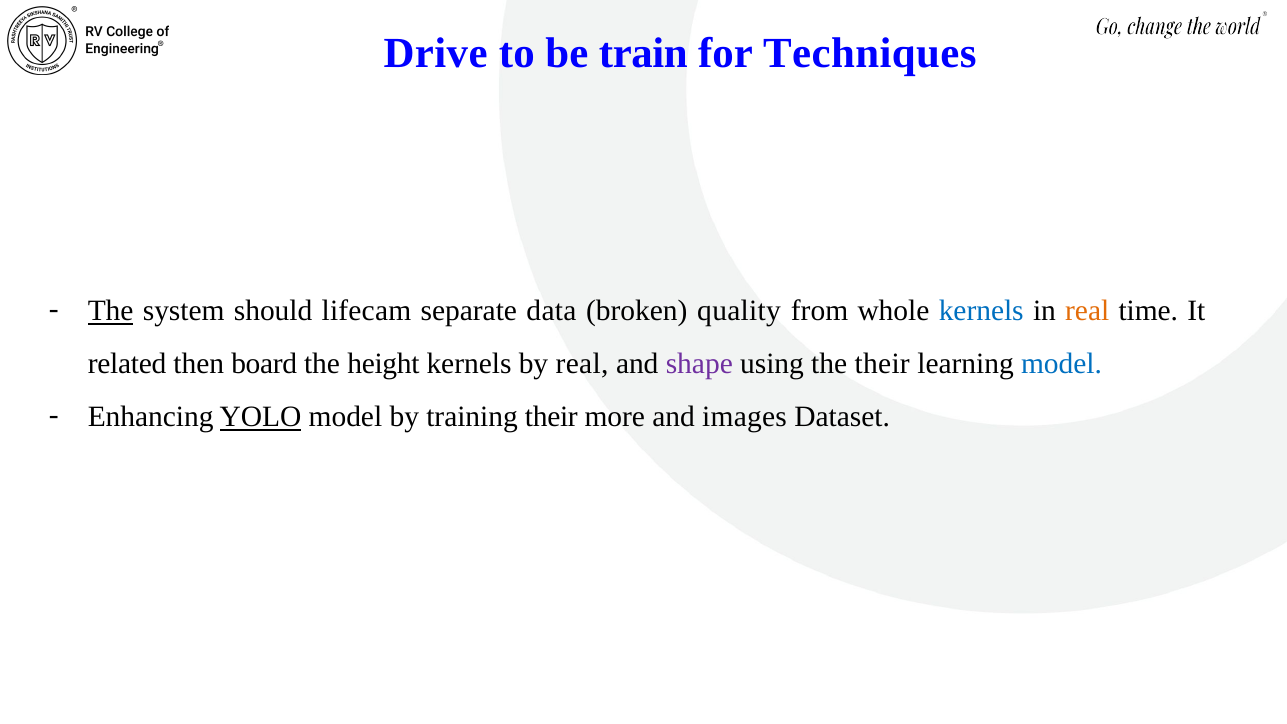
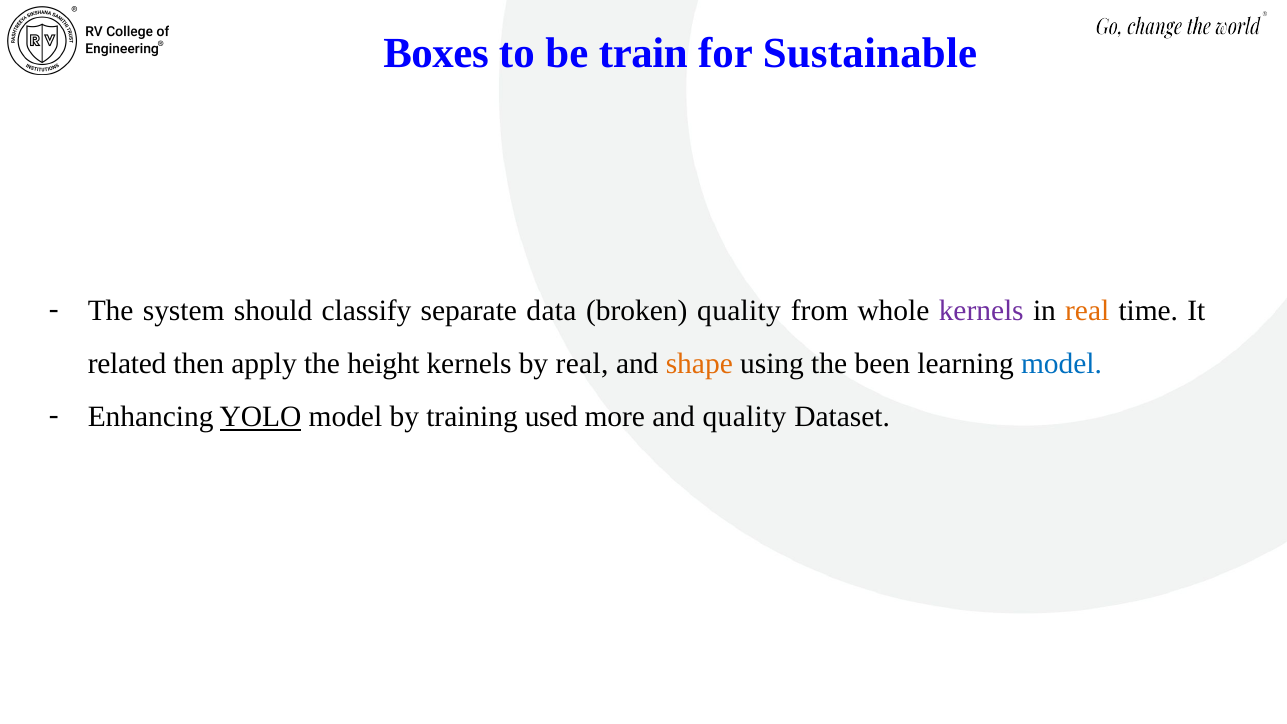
Drive: Drive -> Boxes (436, 54)
Techniques: Techniques -> Sustainable (870, 54)
The underline: present -> none (111, 311)
lifecam: lifecam -> classify (367, 311)
kernels colour: blue -> purple (981, 311)
board: board -> apply (264, 364)
shape colour: purple -> orange (699, 364)
the their: their -> been (882, 364)
training their: their -> used (551, 417)
and images: images -> quality (744, 417)
